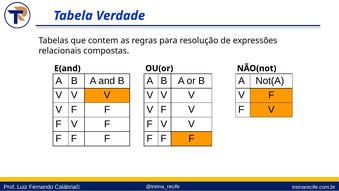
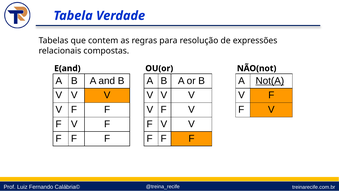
Not(A underline: none -> present (270, 81)
